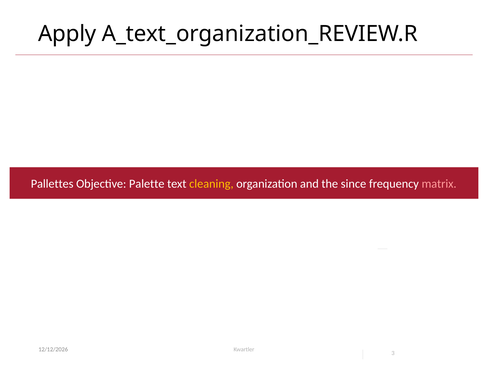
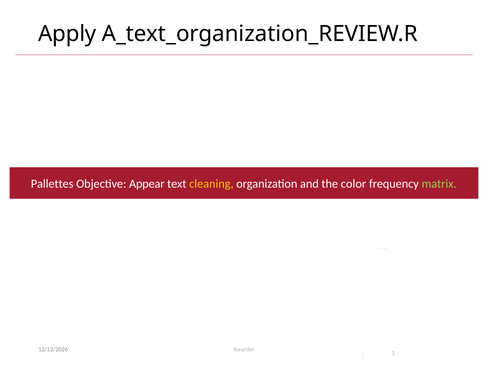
Palette: Palette -> Appear (147, 184)
since: since -> color (353, 184)
matrix colour: pink -> light green (439, 184)
